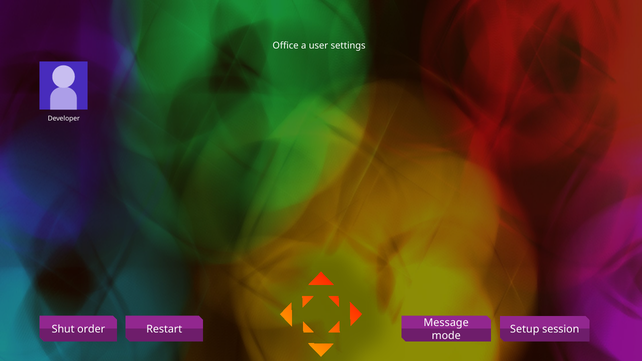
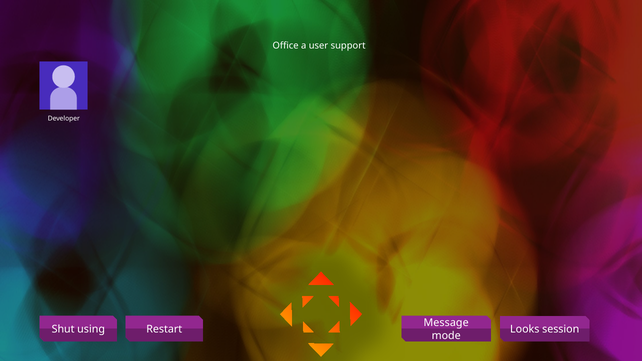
settings: settings -> support (348, 46)
order: order -> using (91, 329)
Setup: Setup -> Looks (525, 330)
